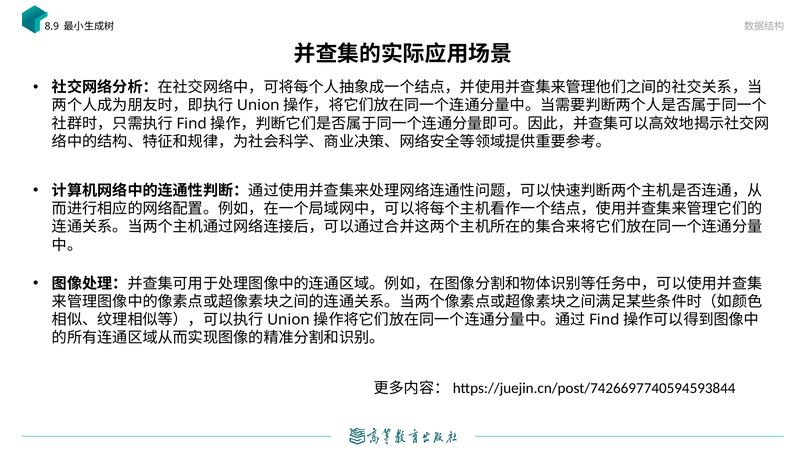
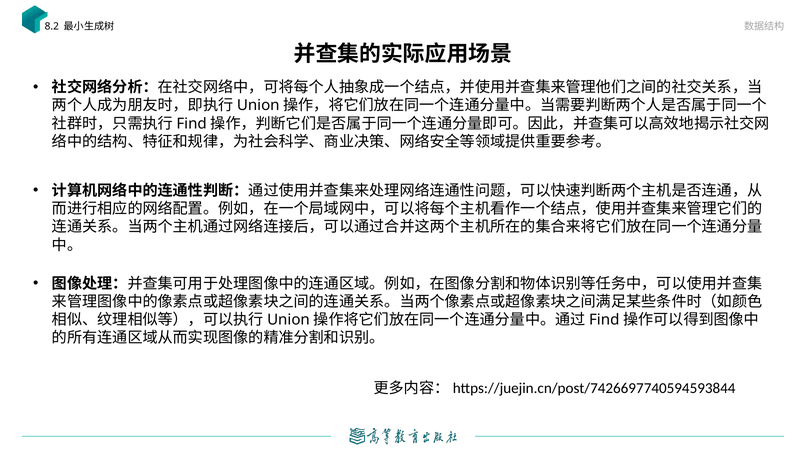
8.9: 8.9 -> 8.2 (52, 26)
